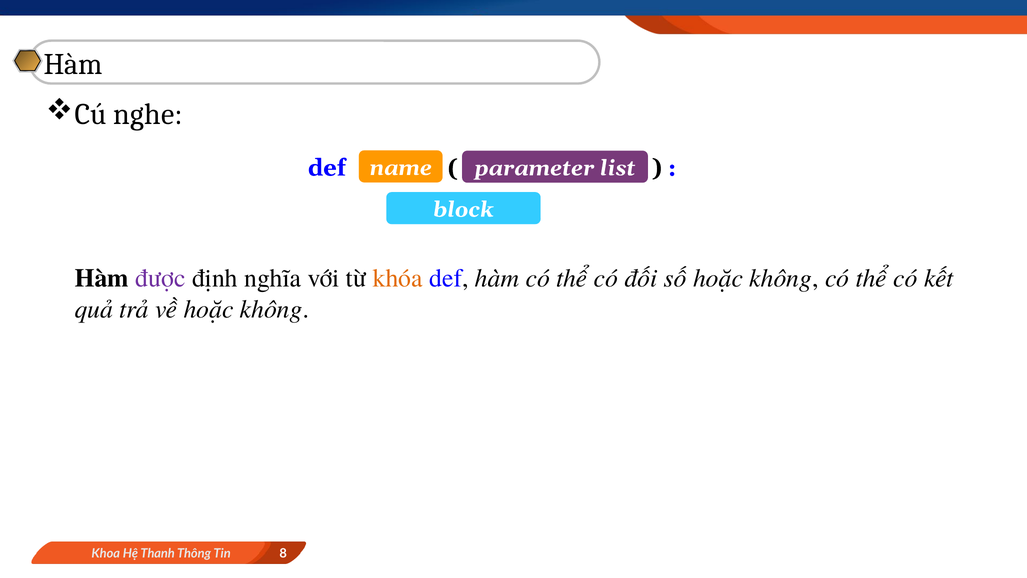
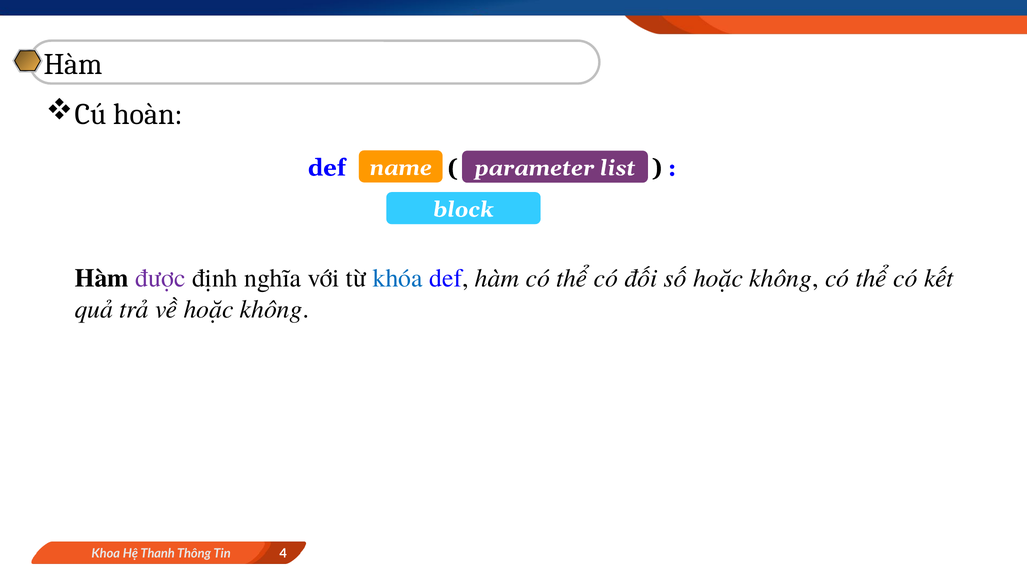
nghe: nghe -> hoàn (148, 115)
khóa colour: orange -> blue (398, 278)
8: 8 -> 4 (283, 553)
